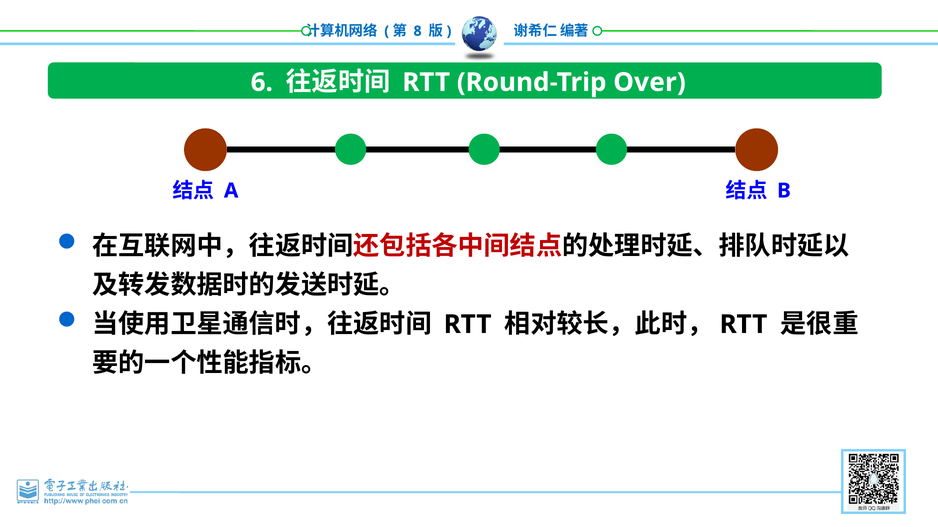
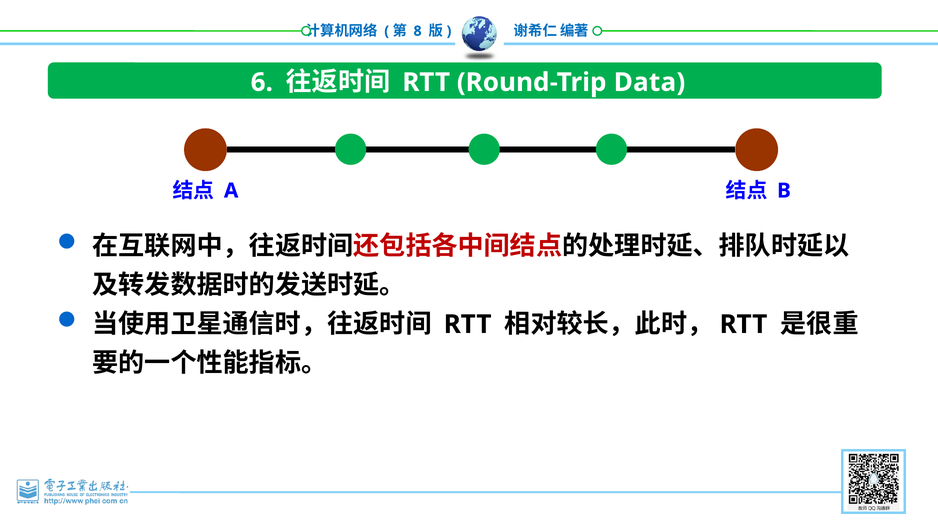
Over: Over -> Data (650, 82)
